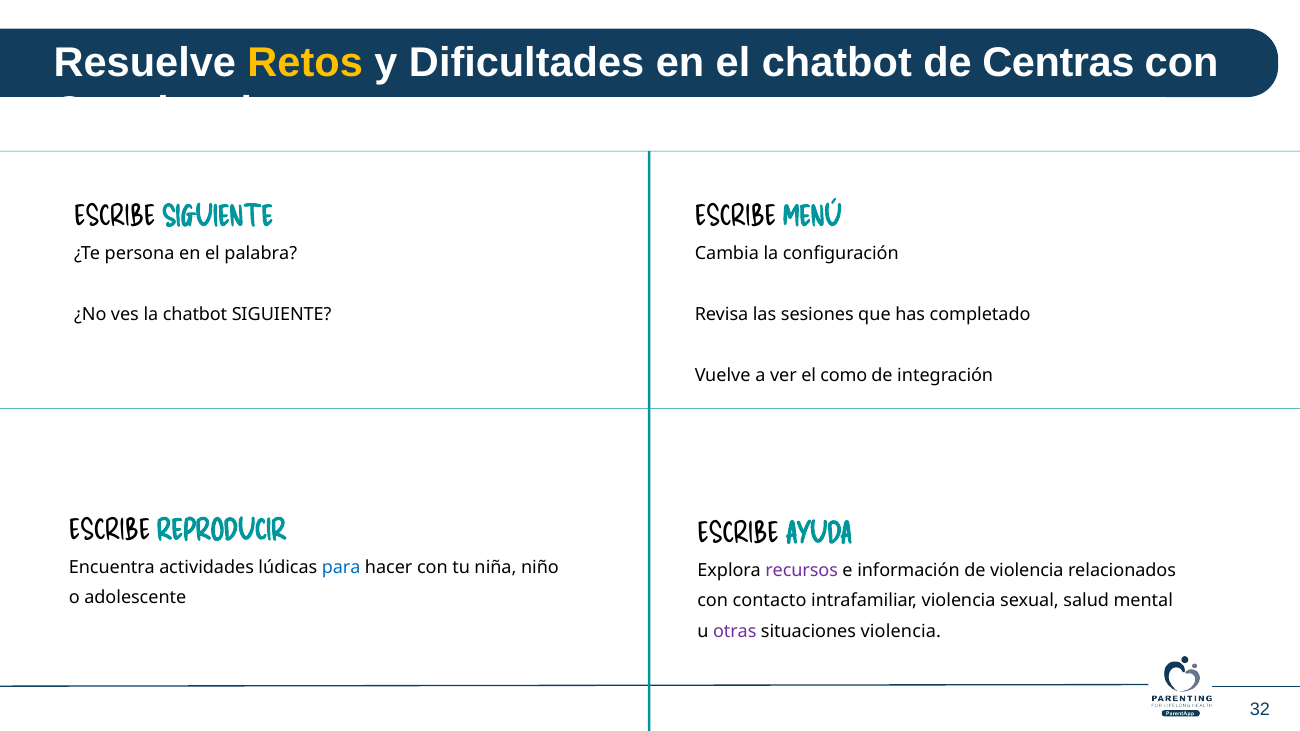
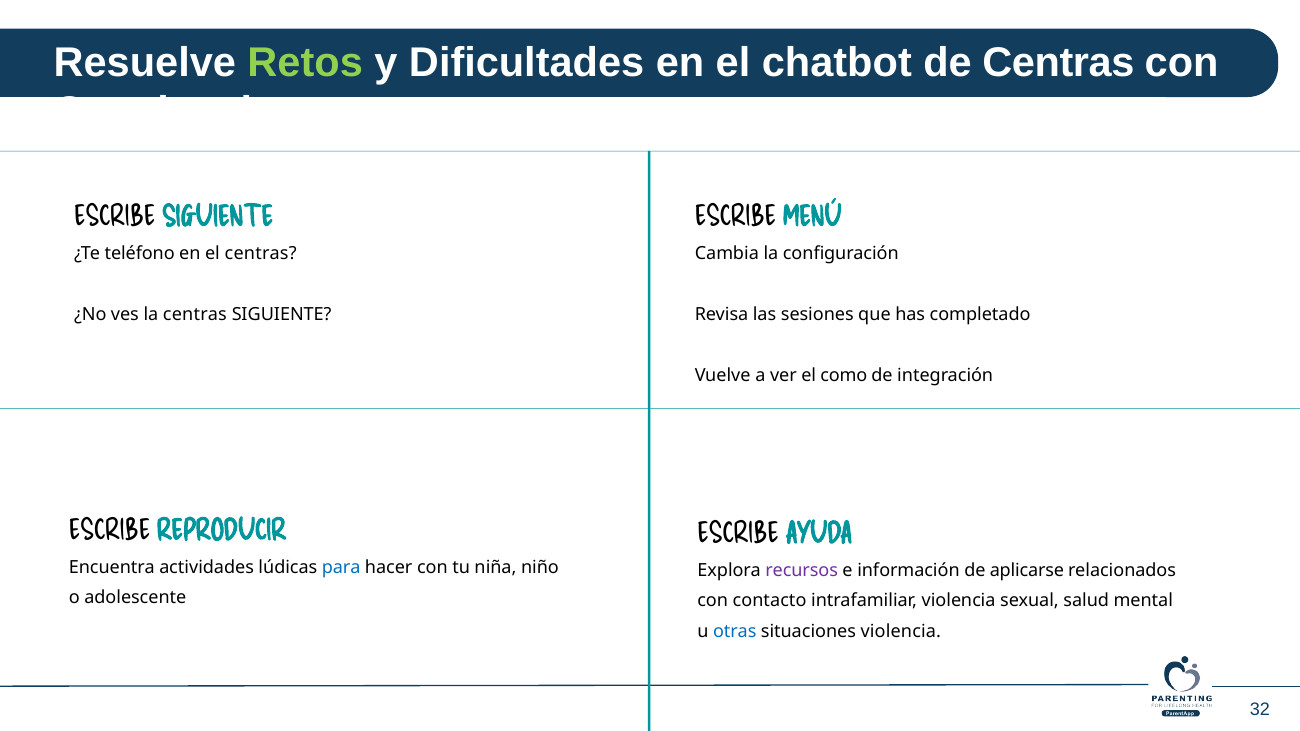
Retos colour: yellow -> light green (305, 62)
persona: persona -> teléfono (140, 254)
el palabra: palabra -> centras (261, 254)
la chatbot: chatbot -> centras (195, 315)
de violencia: violencia -> aplicarse (1027, 571)
otras colour: purple -> blue (735, 631)
